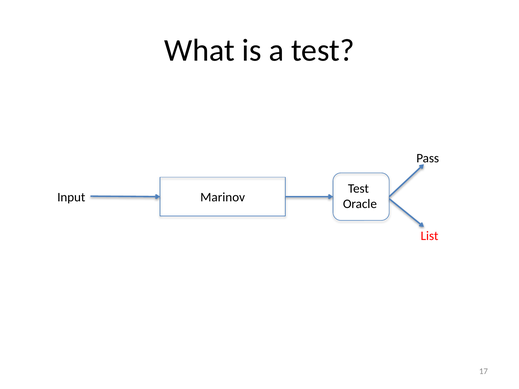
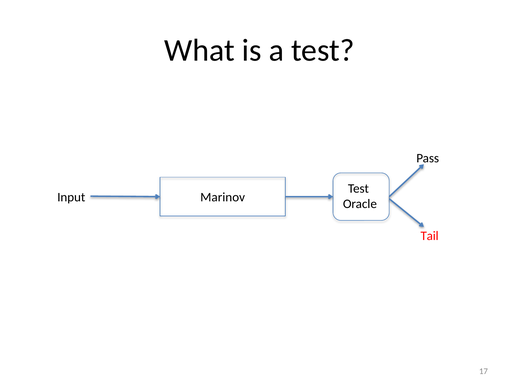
List: List -> Tail (430, 236)
